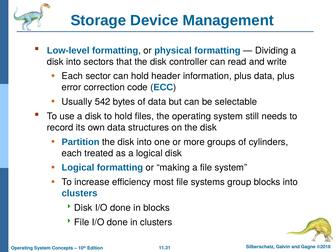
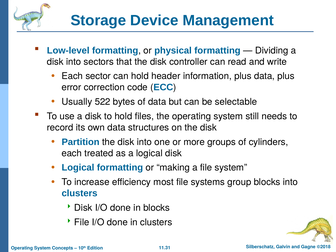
542: 542 -> 522 (103, 102)
